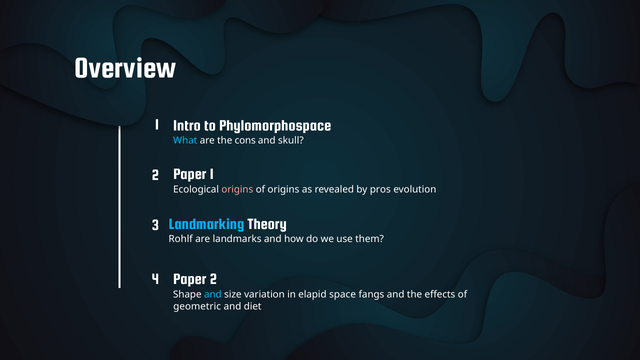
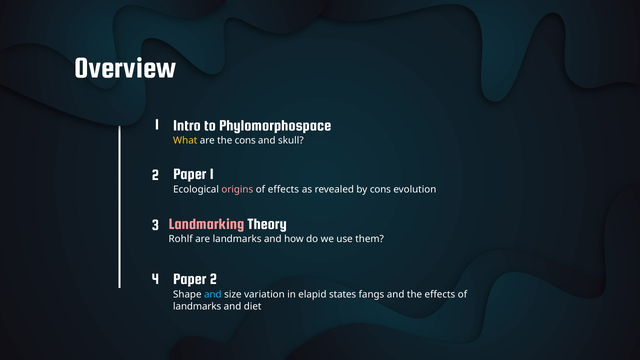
What colour: light blue -> yellow (185, 141)
of origins: origins -> effects (283, 189)
by pros: pros -> cons (380, 189)
Landmarking colour: light blue -> pink (206, 224)
space: space -> states (343, 295)
geometric: geometric -> landmarks (197, 306)
